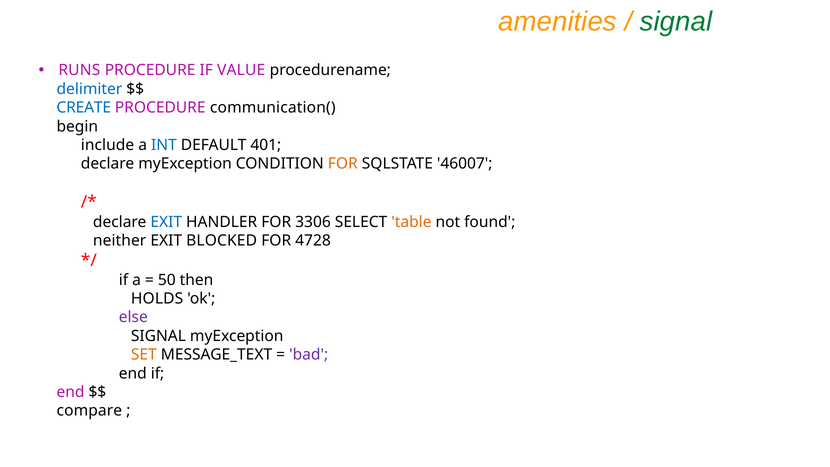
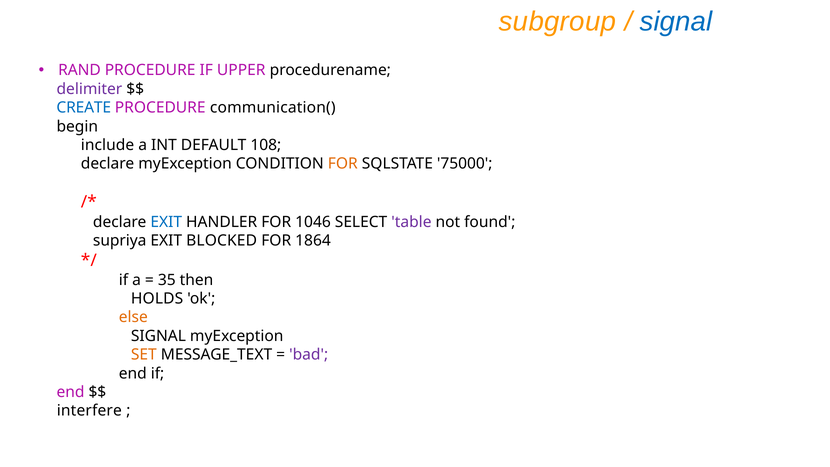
amenities: amenities -> subgroup (557, 22)
signal colour: green -> blue (676, 22)
RUNS: RUNS -> RAND (79, 70)
VALUE: VALUE -> UPPER (241, 70)
delimiter colour: blue -> purple (89, 89)
INT colour: blue -> black (164, 145)
401: 401 -> 108 (266, 145)
46007: 46007 -> 75000 (465, 164)
3306: 3306 -> 1046 (313, 222)
table colour: orange -> purple (411, 222)
neither: neither -> supriya (120, 240)
4728: 4728 -> 1864 (313, 240)
50: 50 -> 35 (167, 280)
else colour: purple -> orange (133, 317)
compare: compare -> interfere (89, 411)
